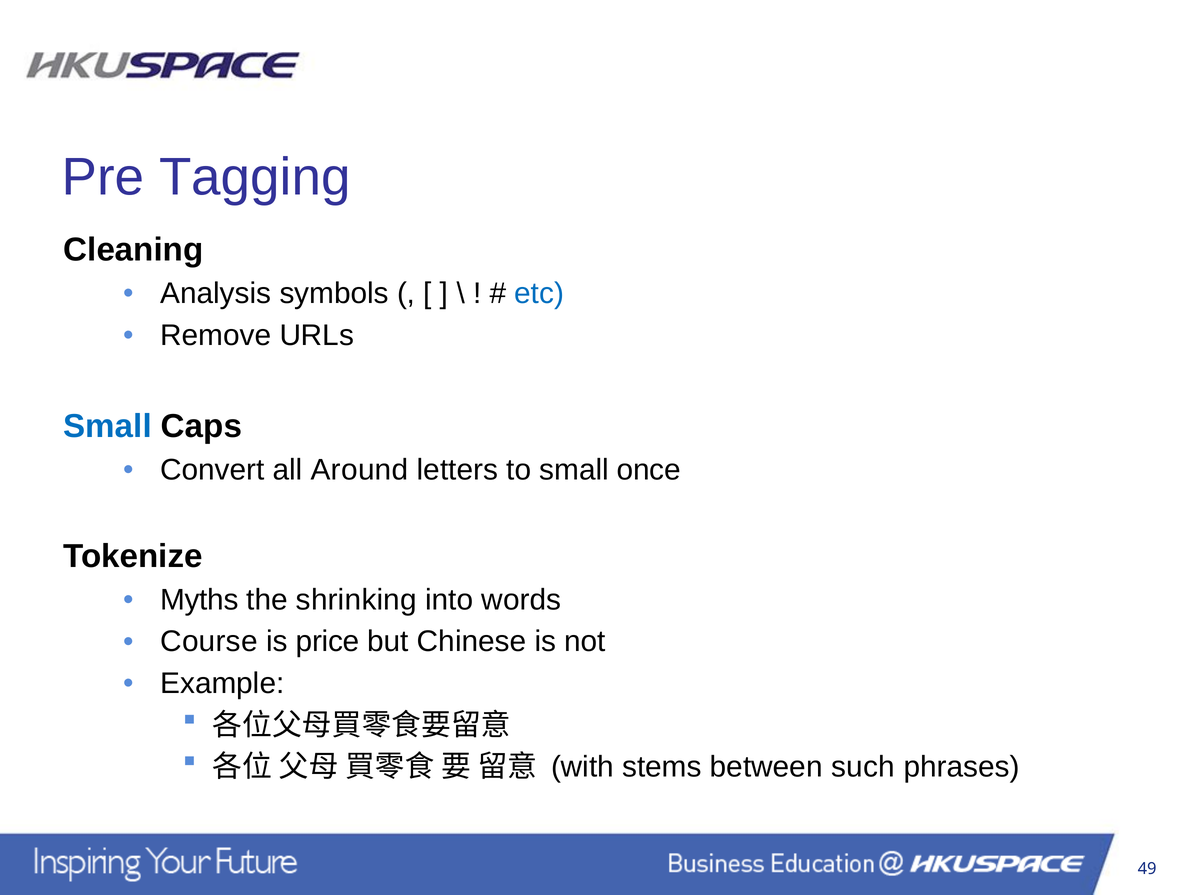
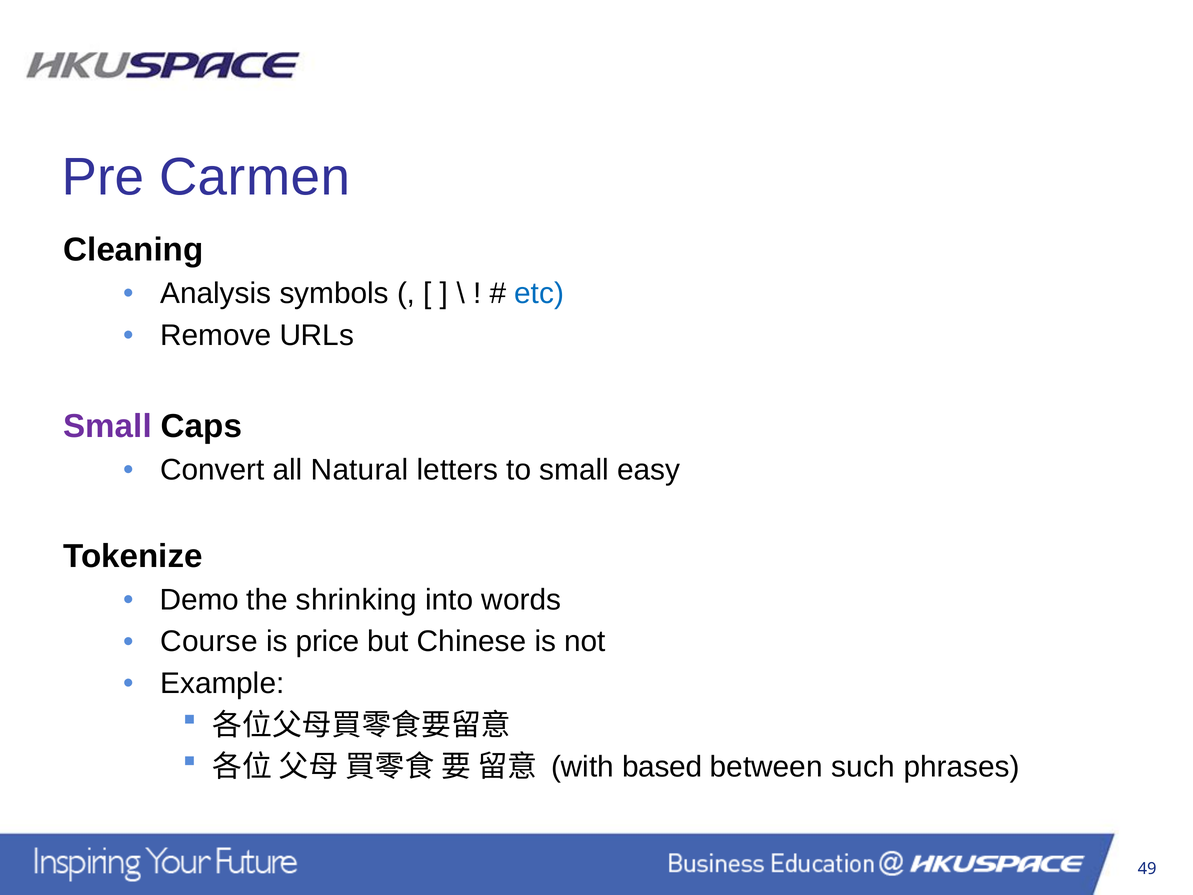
Tagging: Tagging -> Carmen (255, 177)
Small colour: blue -> purple (108, 426)
Around: Around -> Natural (360, 470)
once: once -> easy (649, 470)
Myths: Myths -> Demo (199, 600)
stems: stems -> based (662, 767)
